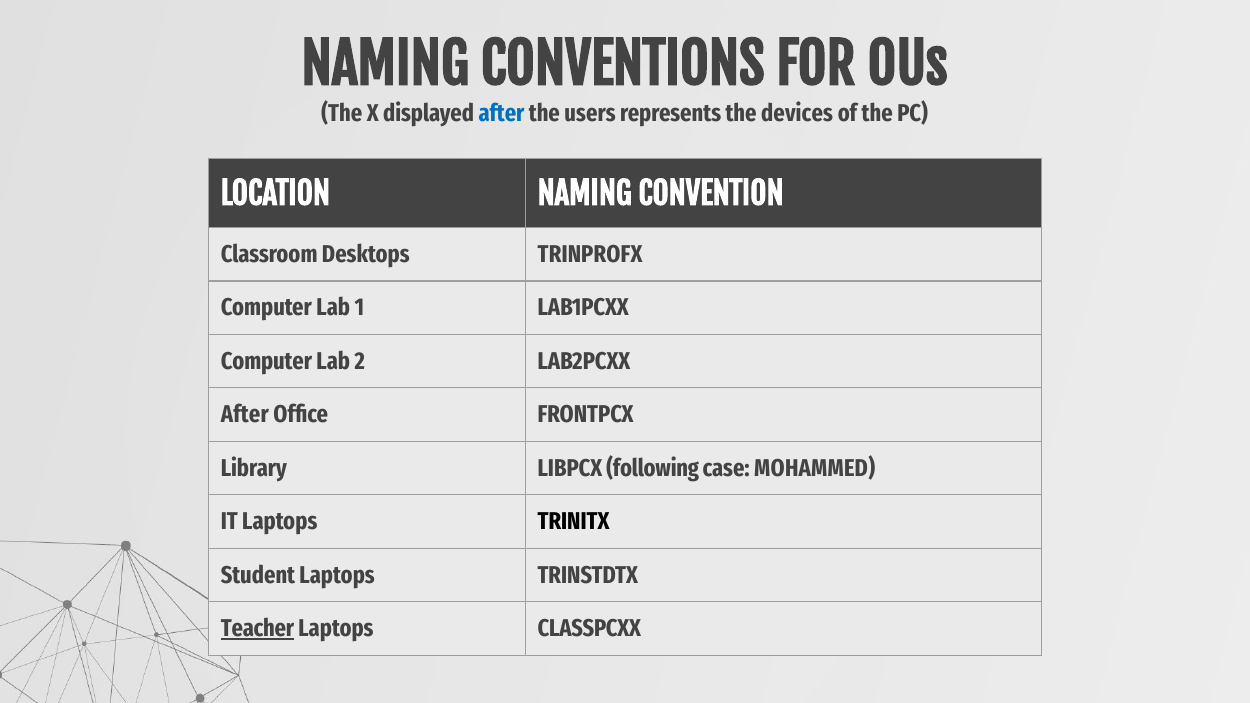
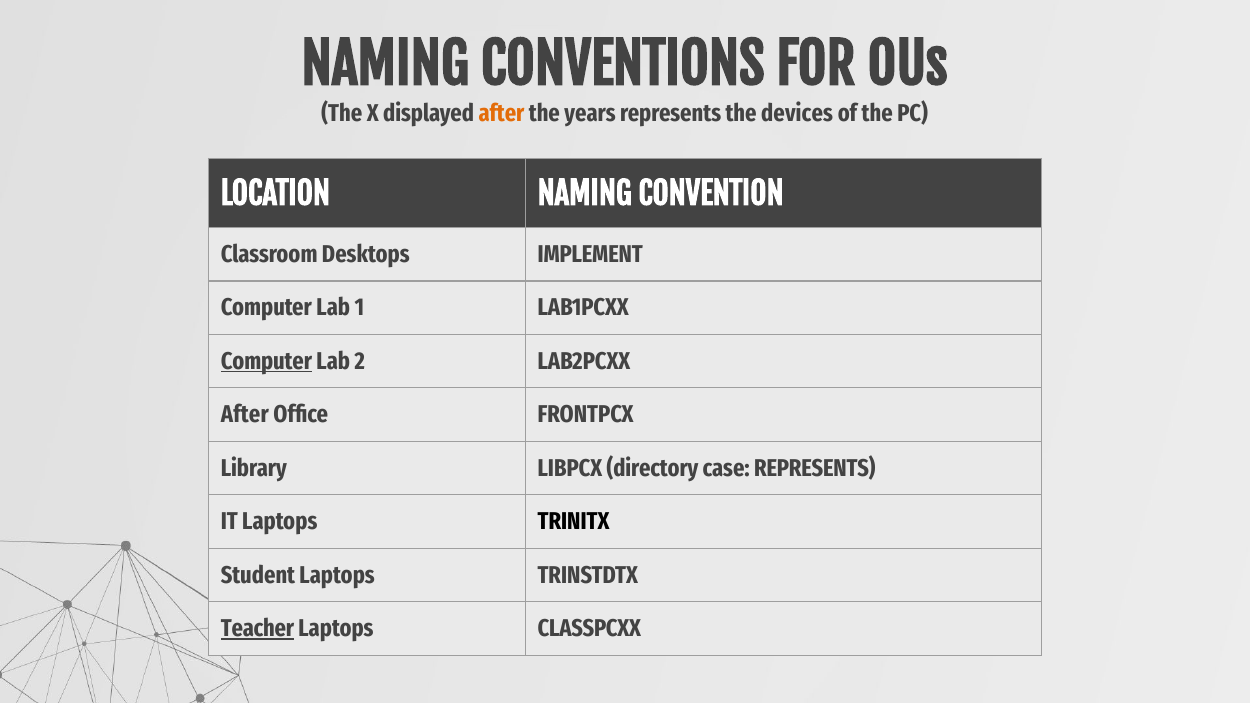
after colour: blue -> orange (501, 113)
users: users -> years (590, 113)
TRINPROFX: TRINPROFX -> IMPLEMENT (590, 254)
Computer underline: none -> present (266, 361)
following: following -> directory (653, 468)
case MOHAMMED: MOHAMMED -> REPRESENTS (815, 468)
